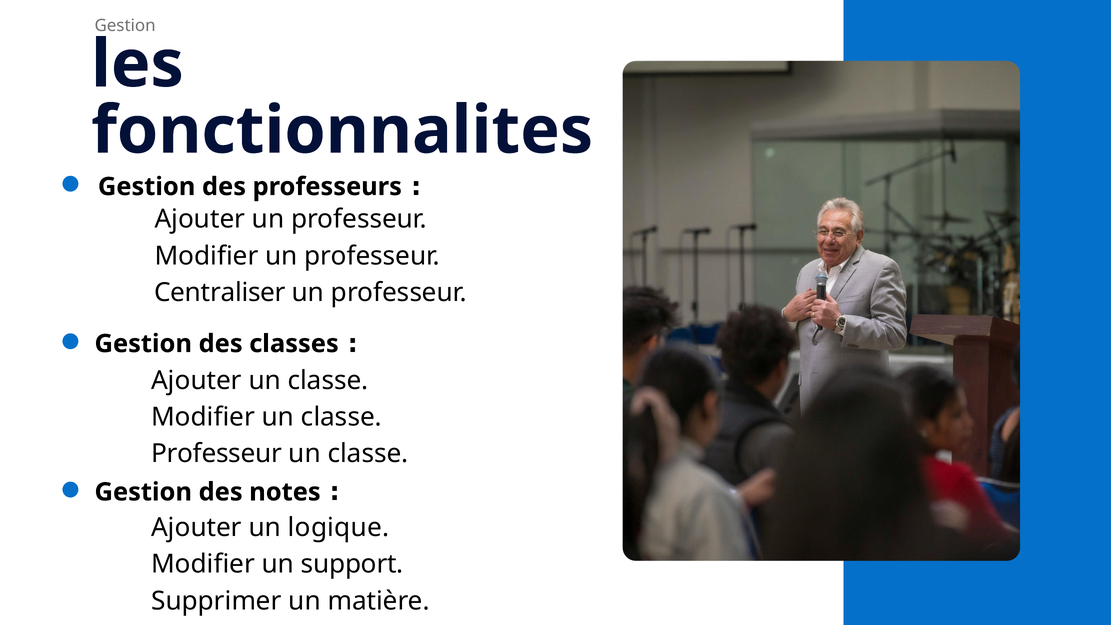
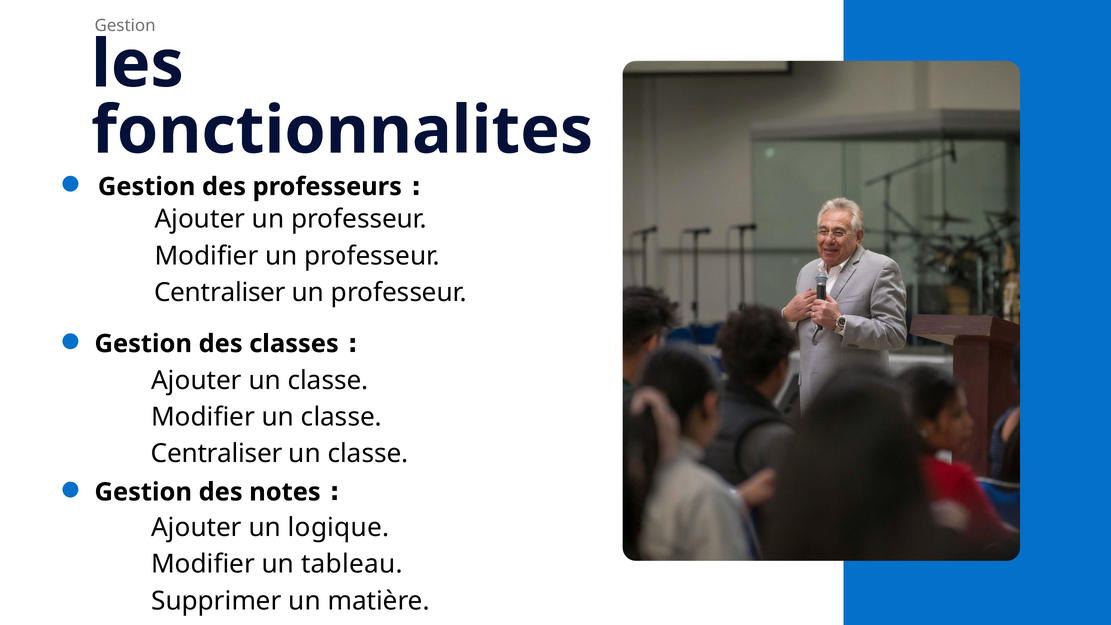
Professeur: Professeur -> Centraliser (217, 454)
support: support -> tableau (352, 564)
